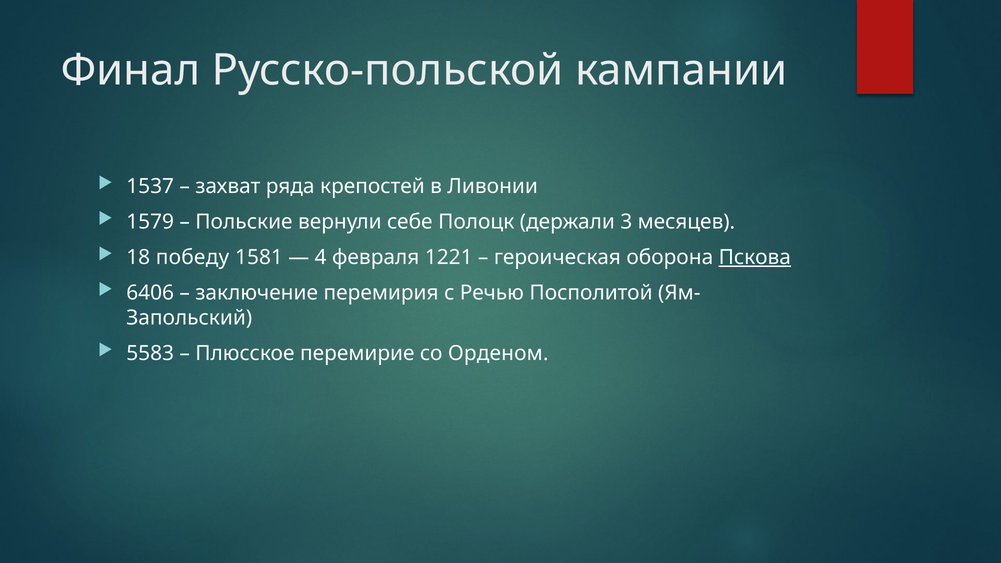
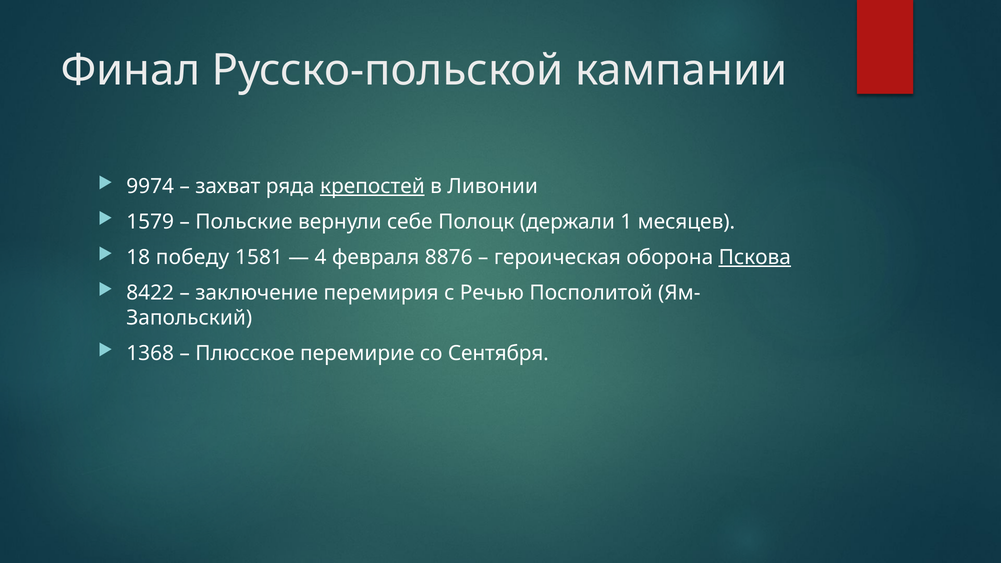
1537: 1537 -> 9974 (150, 186)
крепостей underline: none -> present (372, 186)
3: 3 -> 1 (626, 222)
1221: 1221 -> 8876 (449, 257)
6406: 6406 -> 8422 (150, 293)
5583: 5583 -> 1368 (150, 353)
Орденом: Орденом -> Сентября (498, 353)
